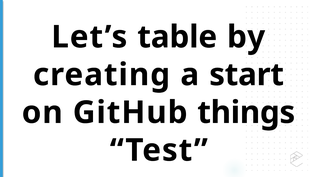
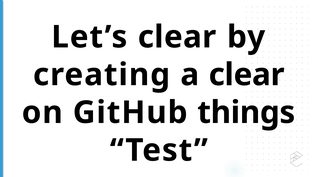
Let’s table: table -> clear (177, 37)
a start: start -> clear (247, 75)
